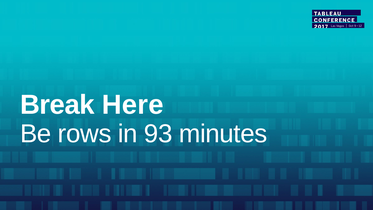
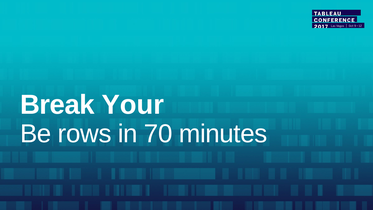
Here: Here -> Your (133, 105)
93: 93 -> 70 (158, 134)
